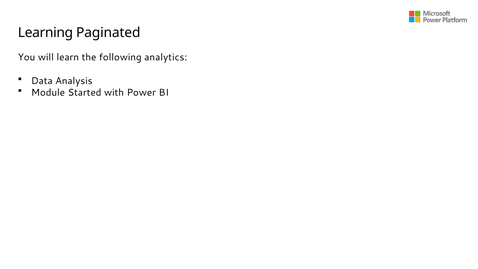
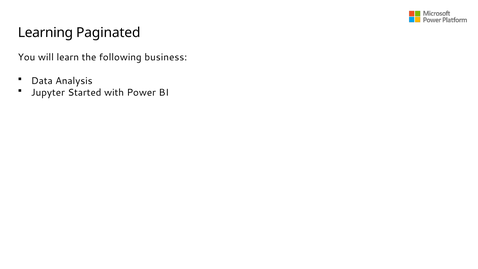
analytics: analytics -> business (166, 57)
Module: Module -> Jupyter (48, 92)
